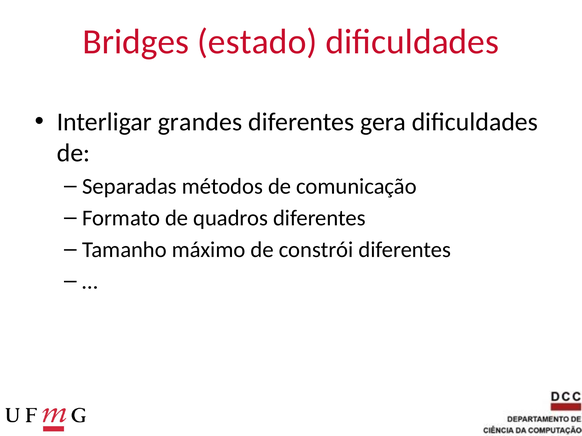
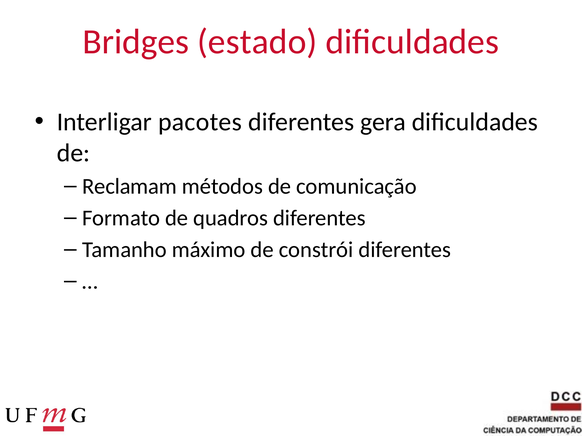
grandes: grandes -> pacotes (200, 122)
Separadas: Separadas -> Reclamam (130, 187)
